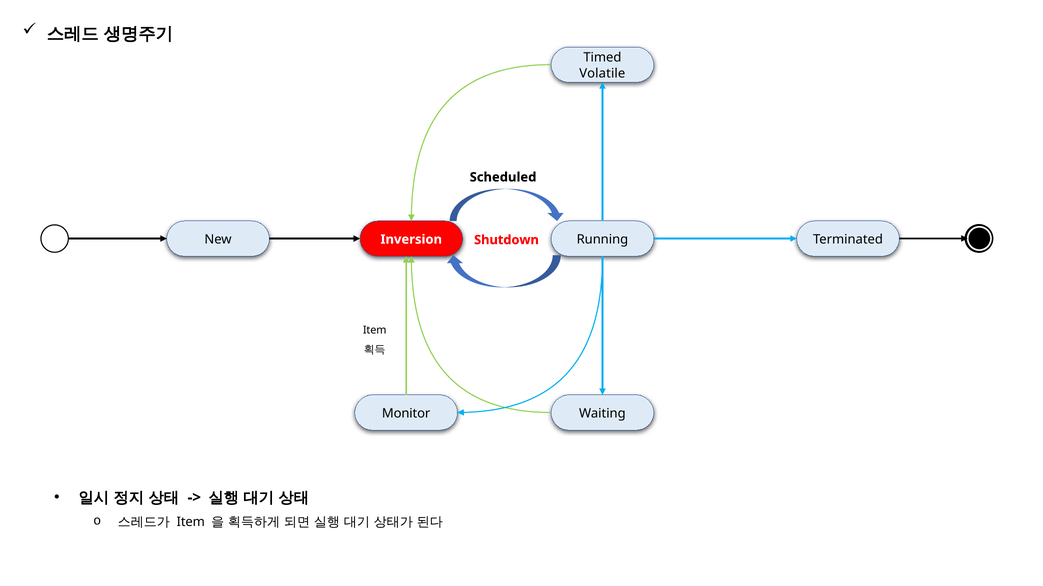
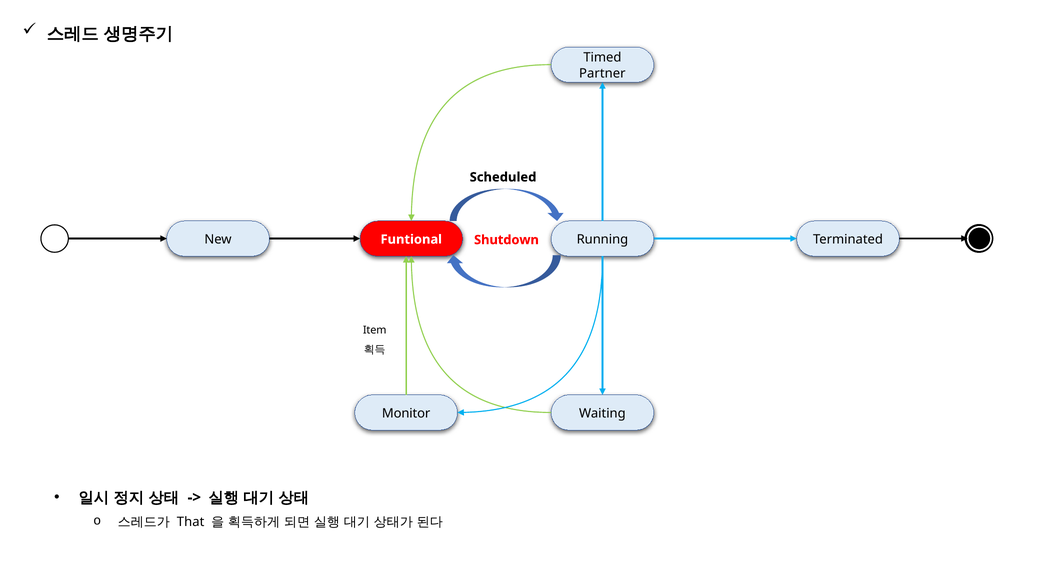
Volatile: Volatile -> Partner (602, 73)
Inversion: Inversion -> Funtional (411, 240)
Item: Item -> That (191, 523)
